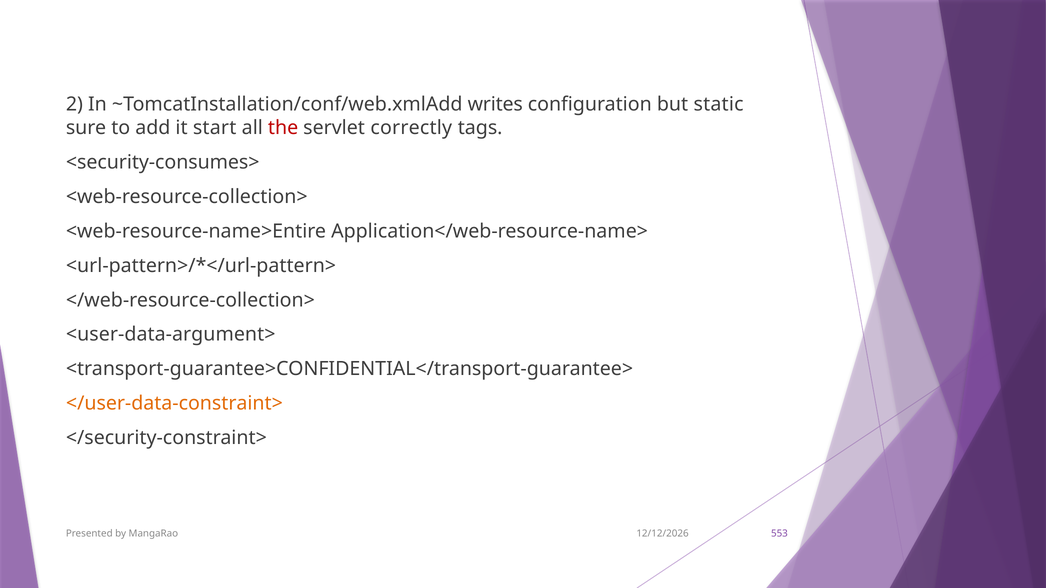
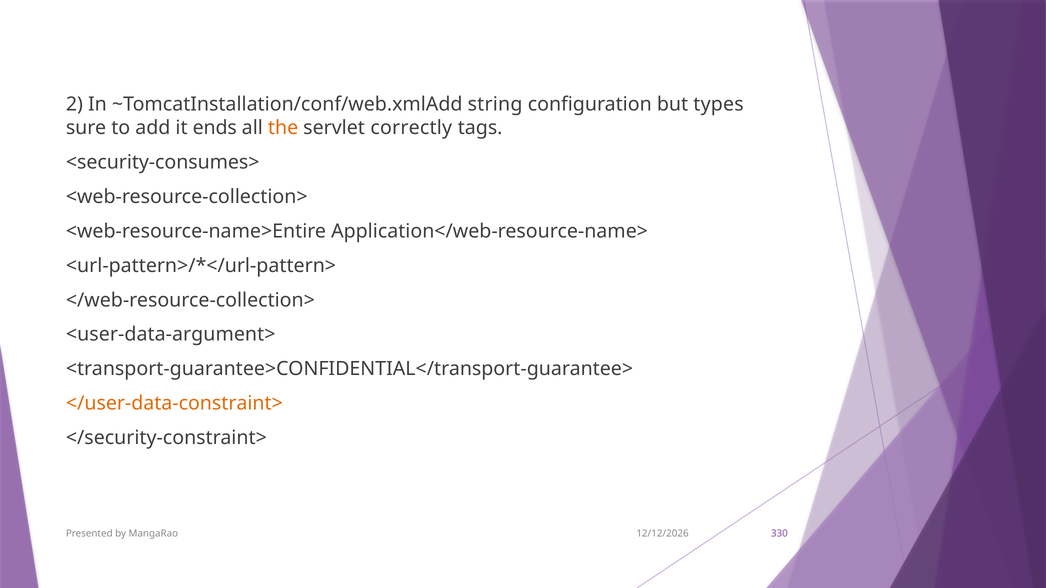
writes: writes -> string (495, 104)
static: static -> types (719, 104)
start: start -> ends (215, 128)
the colour: red -> orange (283, 128)
553: 553 -> 330 (779, 534)
